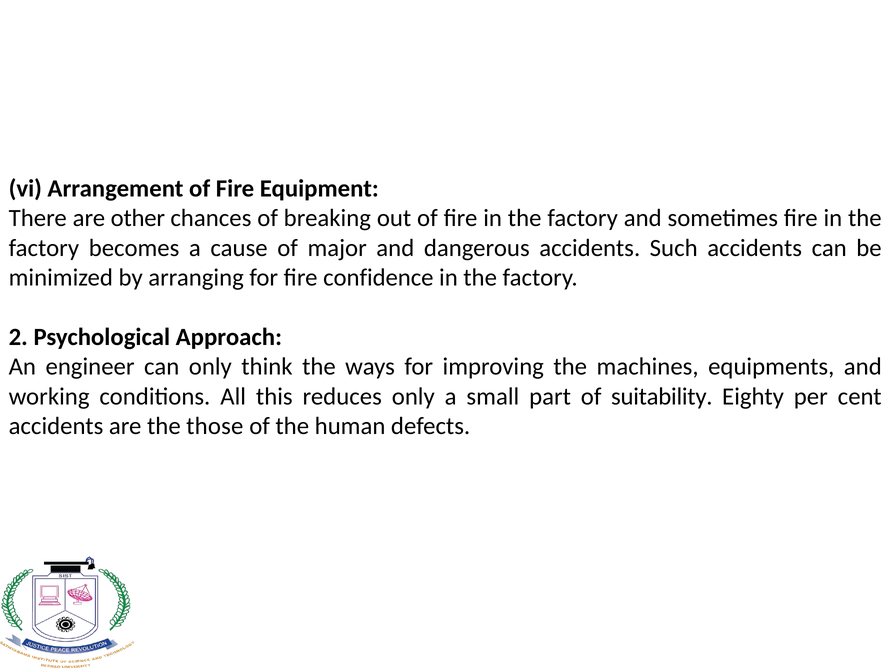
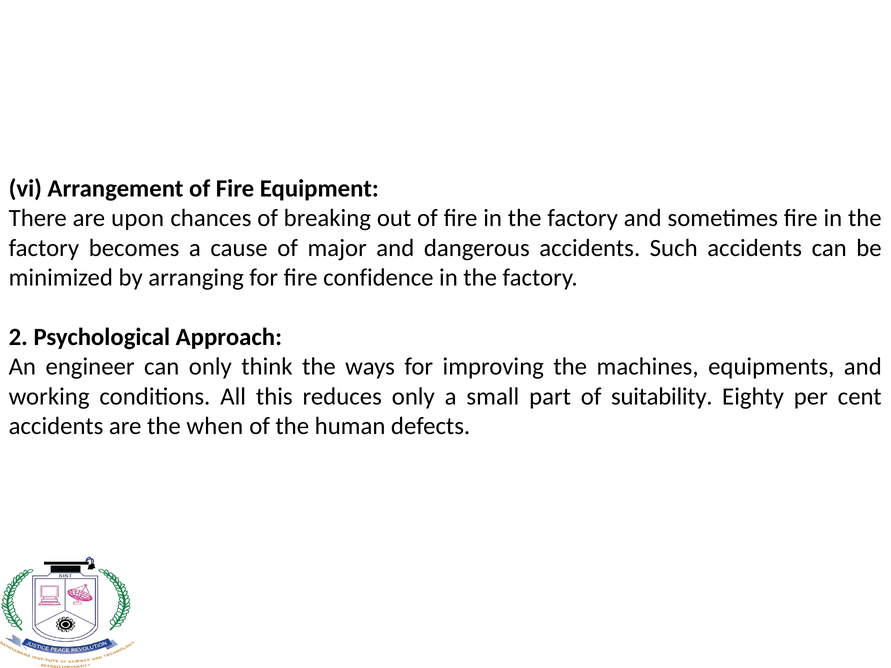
other: other -> upon (138, 218)
those: those -> when (215, 426)
